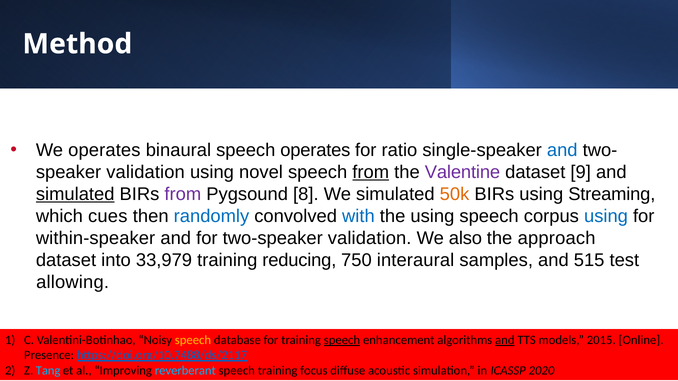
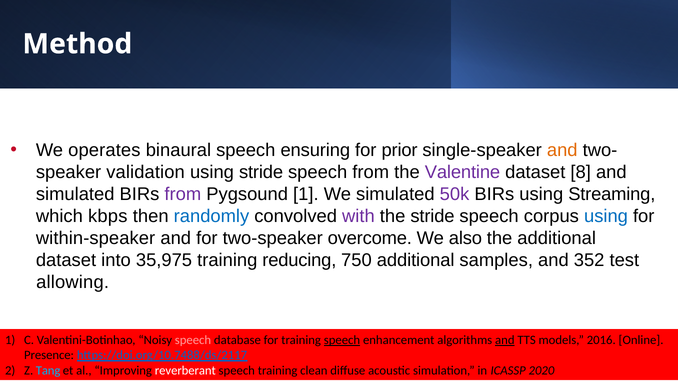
speech operates: operates -> ensuring (315, 150)
ratio: ratio -> prior (400, 150)
and colour: blue -> orange (562, 150)
using novel: novel -> stride (261, 172)
from underline: present -> none (371, 172)
9: 9 -> 8 (581, 172)
simulated underline: present -> none (75, 194)
Pygsound 8: 8 -> 1 (306, 194)
50k colour: orange -> purple (455, 194)
cues: cues -> kbps (108, 216)
with colour: blue -> purple (358, 216)
the using: using -> stride (433, 216)
two-speaker validation: validation -> overcome (370, 238)
the approach: approach -> additional (557, 238)
33,979: 33,979 -> 35,975 (164, 260)
750 interaural: interaural -> additional (416, 260)
515: 515 -> 352 (589, 260)
speech colour: yellow -> pink (193, 340)
2015: 2015 -> 2016 (601, 340)
reverberant colour: light blue -> white (185, 371)
focus: focus -> clean (314, 371)
